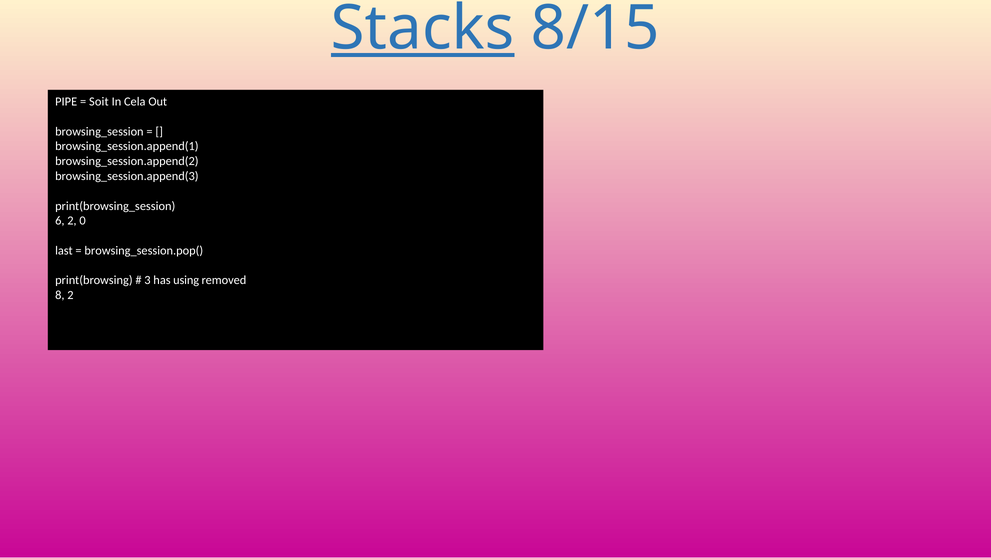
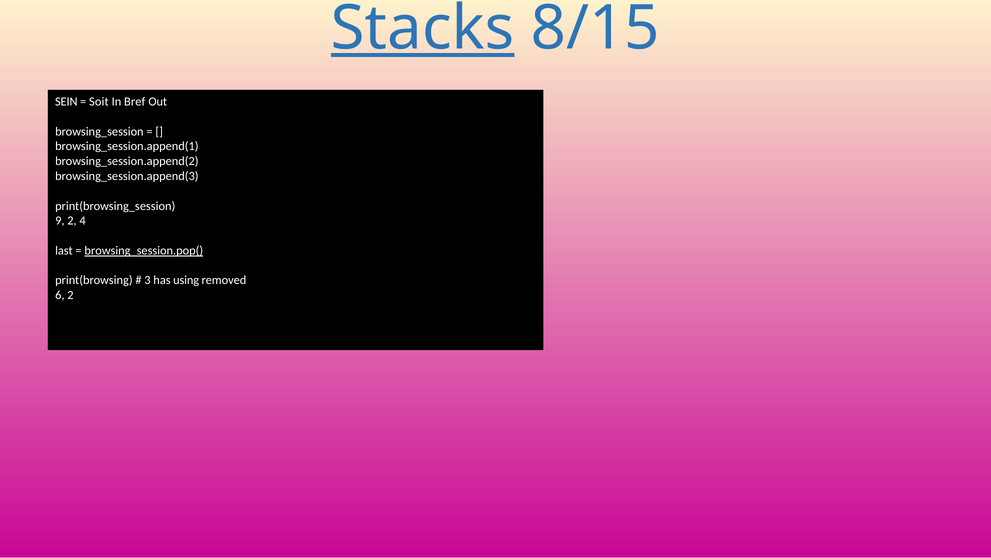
PIPE: PIPE -> SEIN (66, 102)
Cela: Cela -> Bref (135, 102)
6: 6 -> 9 (60, 221)
0: 0 -> 4 (83, 221)
browsing_session.pop( underline: none -> present (144, 250)
8: 8 -> 6 (60, 295)
